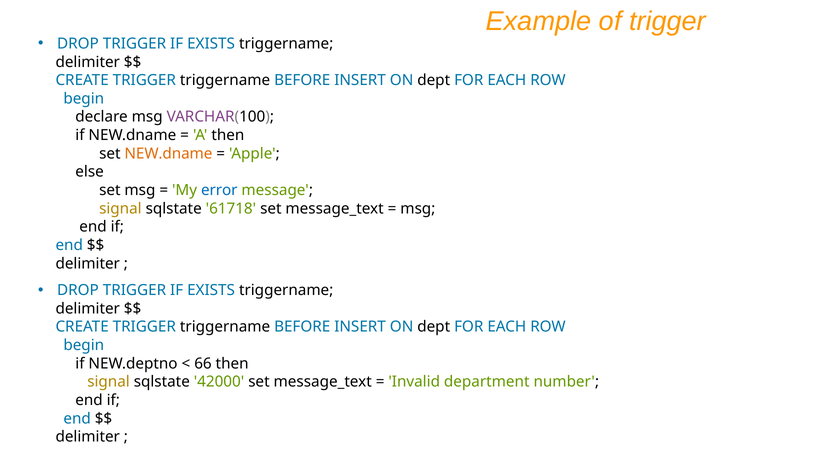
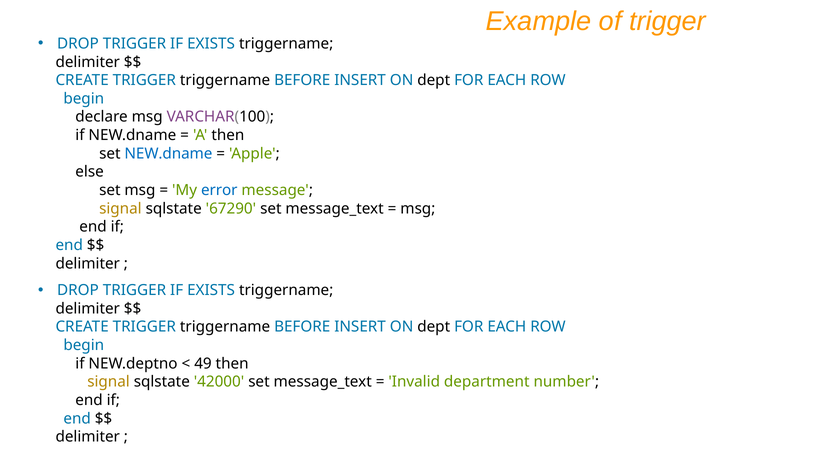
NEW.dname colour: orange -> blue (168, 154)
61718: 61718 -> 67290 (231, 208)
66: 66 -> 49 (203, 363)
